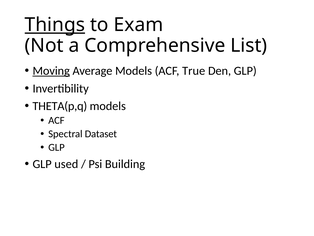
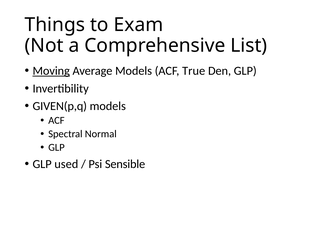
Things underline: present -> none (55, 25)
THETA(p,q: THETA(p,q -> GIVEN(p,q (60, 106)
Dataset: Dataset -> Normal (101, 134)
Building: Building -> Sensible (125, 164)
